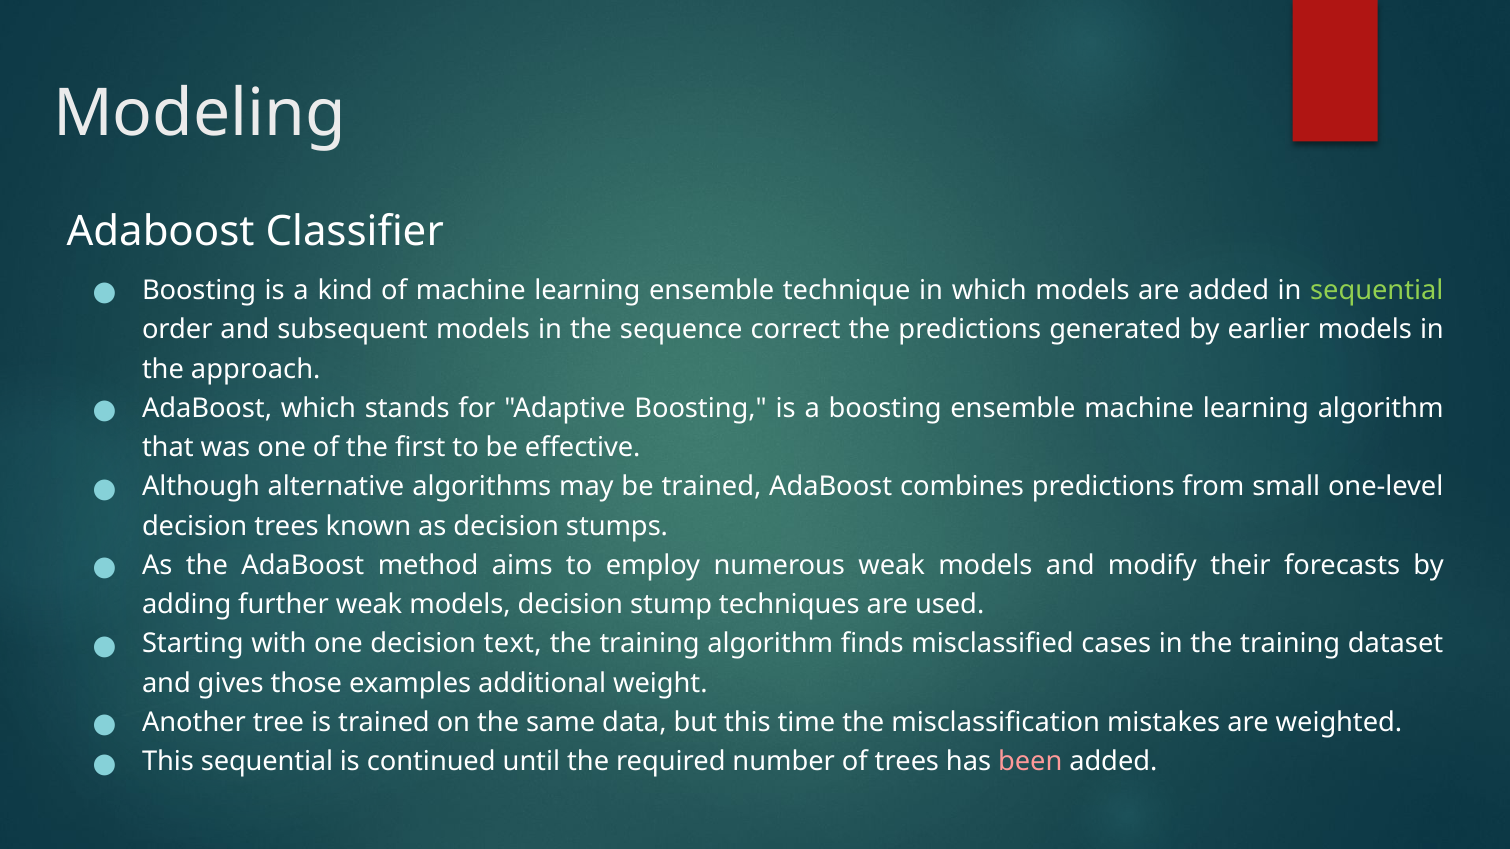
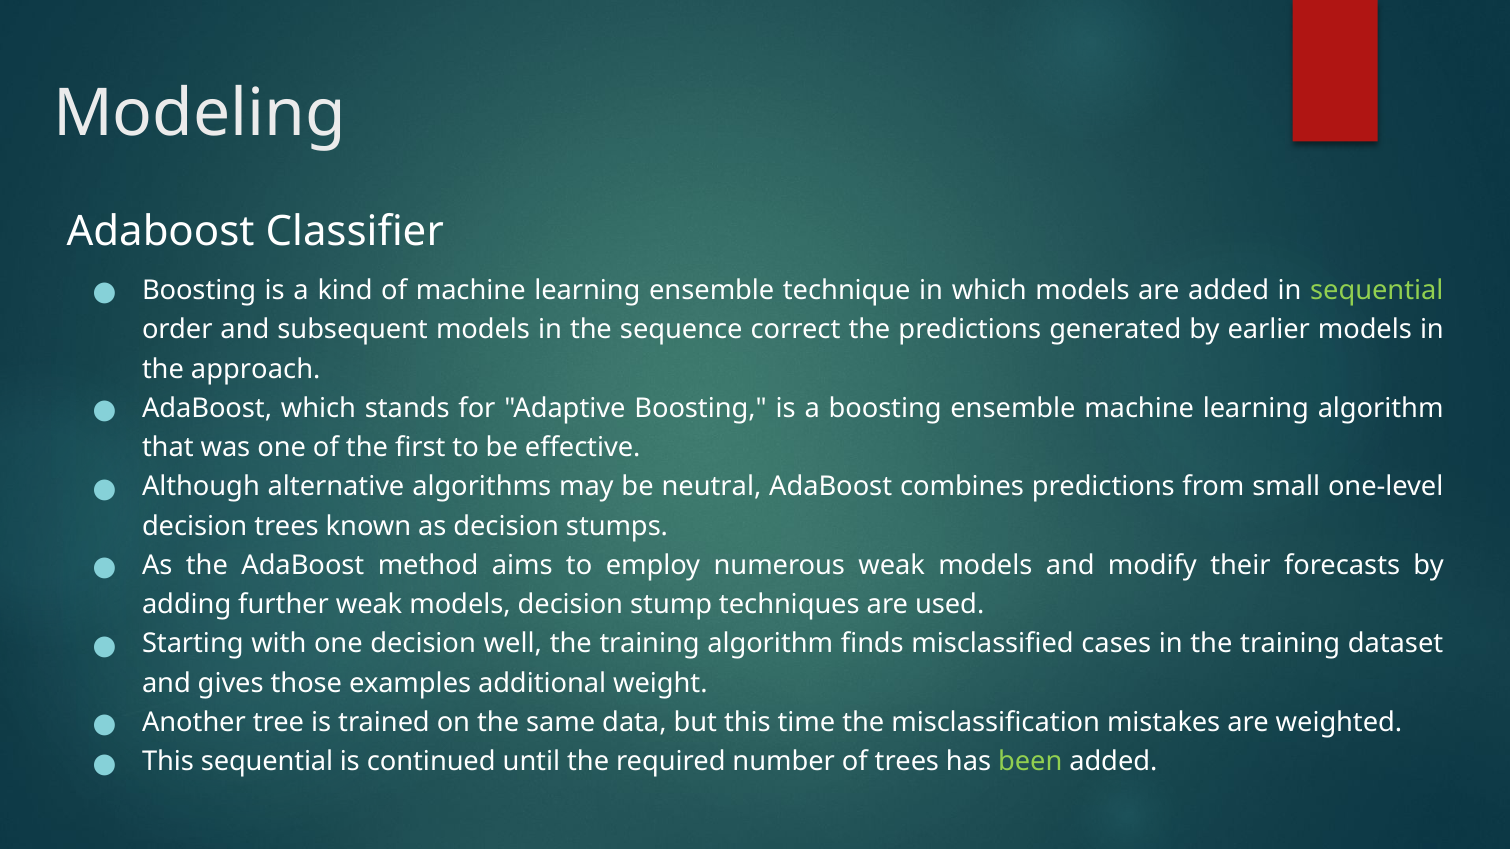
be trained: trained -> neutral (711, 487)
text: text -> well (513, 644)
been colour: pink -> light green (1030, 762)
